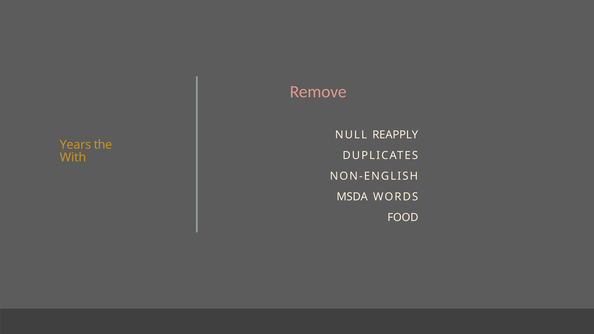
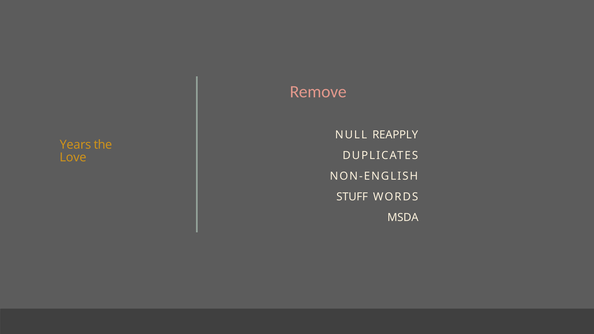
With: With -> Love (73, 158)
MSDA: MSDA -> STUFF (352, 197)
FOOD: FOOD -> MSDA (403, 218)
